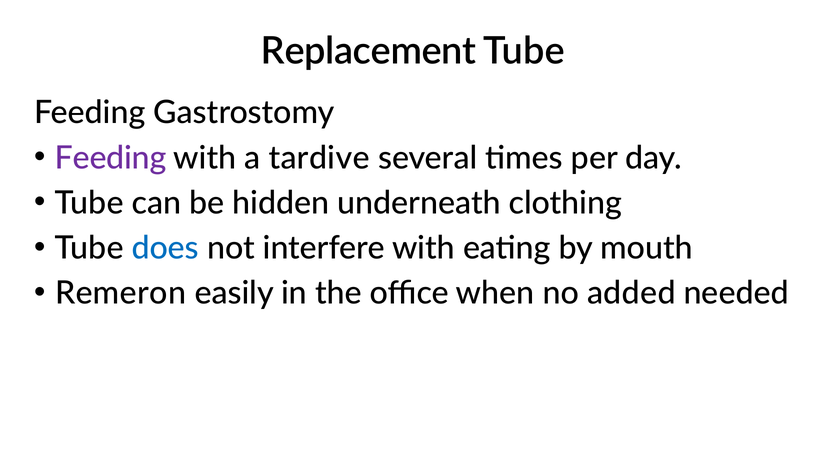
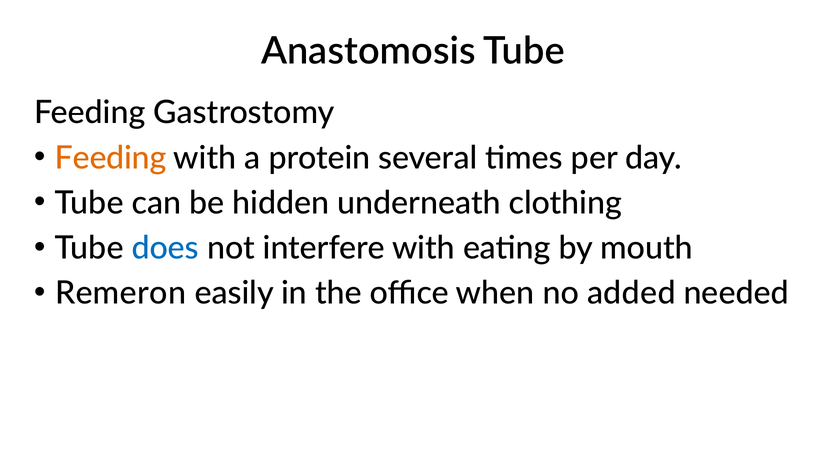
Replacement: Replacement -> Anastomosis (368, 51)
Feeding colour: purple -> orange (111, 158)
tardive: tardive -> protein (319, 158)
